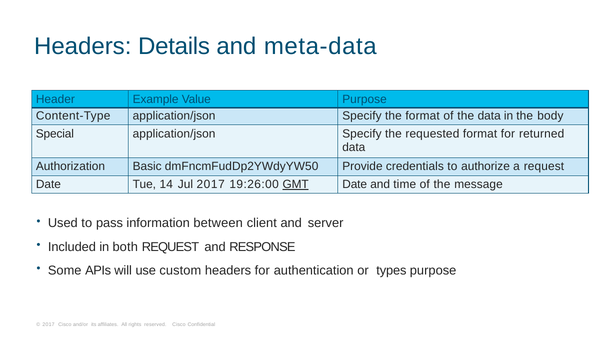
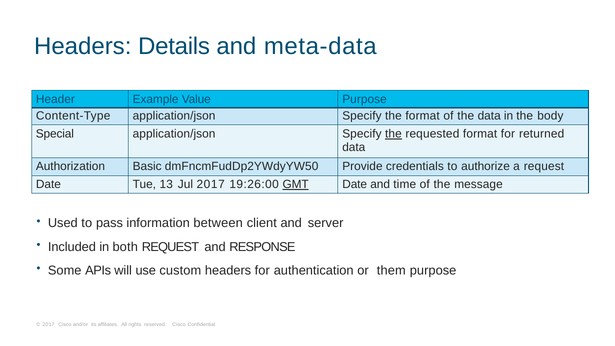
the underline: none -> present (393, 134)
14: 14 -> 13 (166, 184)
types: types -> them (391, 270)
